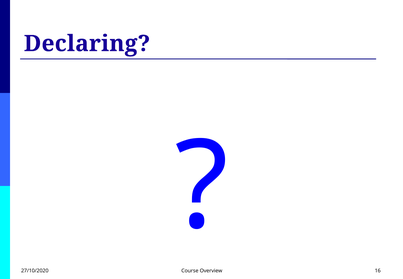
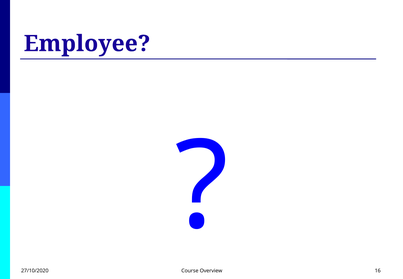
Declaring: Declaring -> Employee (87, 44)
